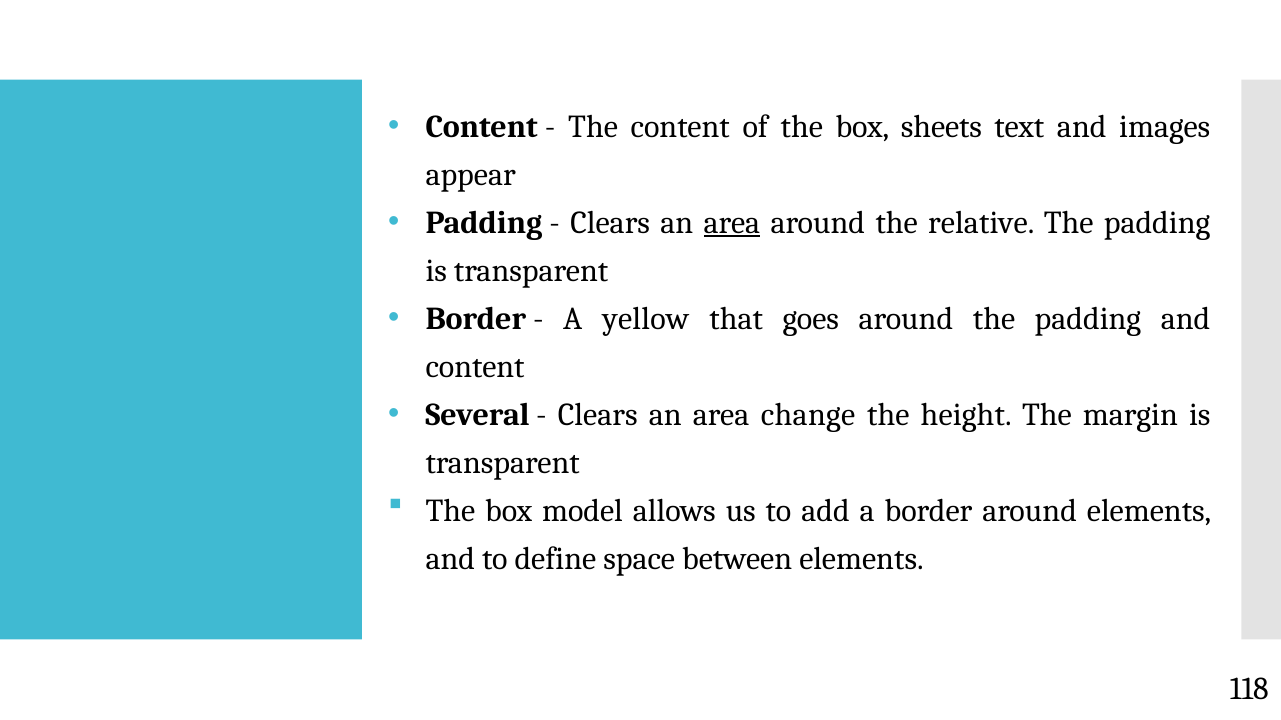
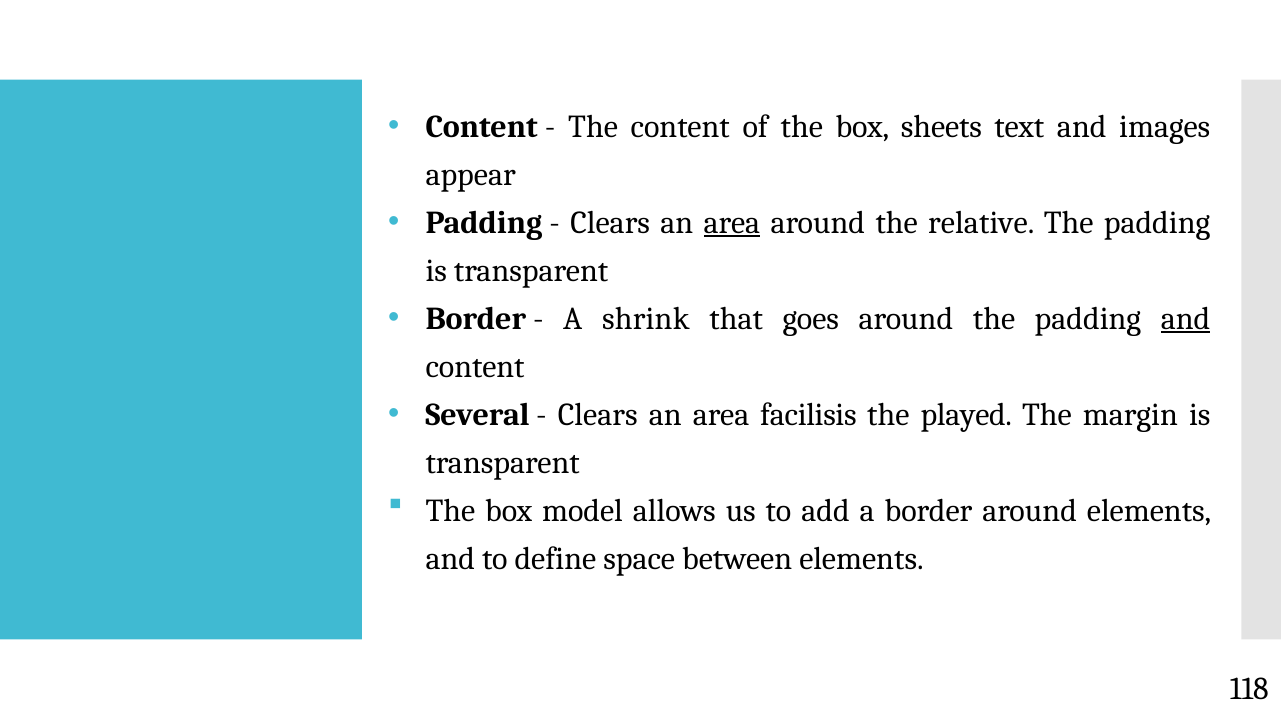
yellow: yellow -> shrink (646, 319)
and underline: none -> present (1186, 319)
change: change -> facilisis (808, 415)
height: height -> played (966, 415)
